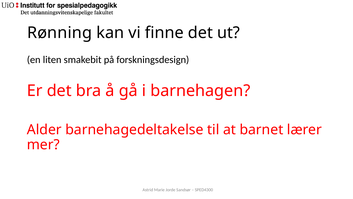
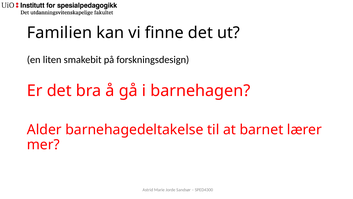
Rønning: Rønning -> Familien (60, 33)
